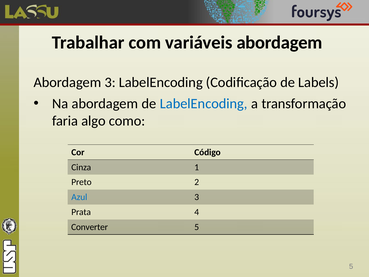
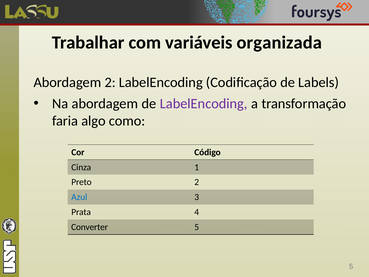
variáveis abordagem: abordagem -> organizada (279, 42)
Abordagem 3: 3 -> 2 (110, 82)
LabelEncoding colour: blue -> purple (204, 103)
